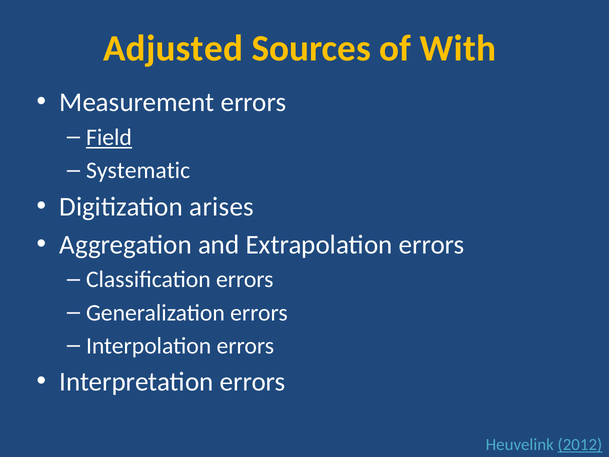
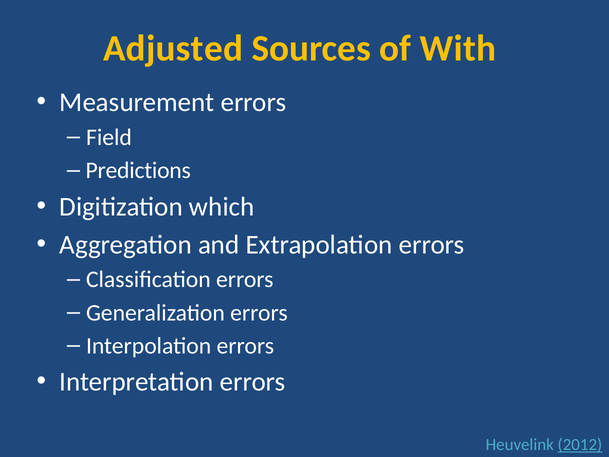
Field underline: present -> none (109, 137)
Systematic: Systematic -> Predictions (138, 170)
arises: arises -> which (222, 207)
